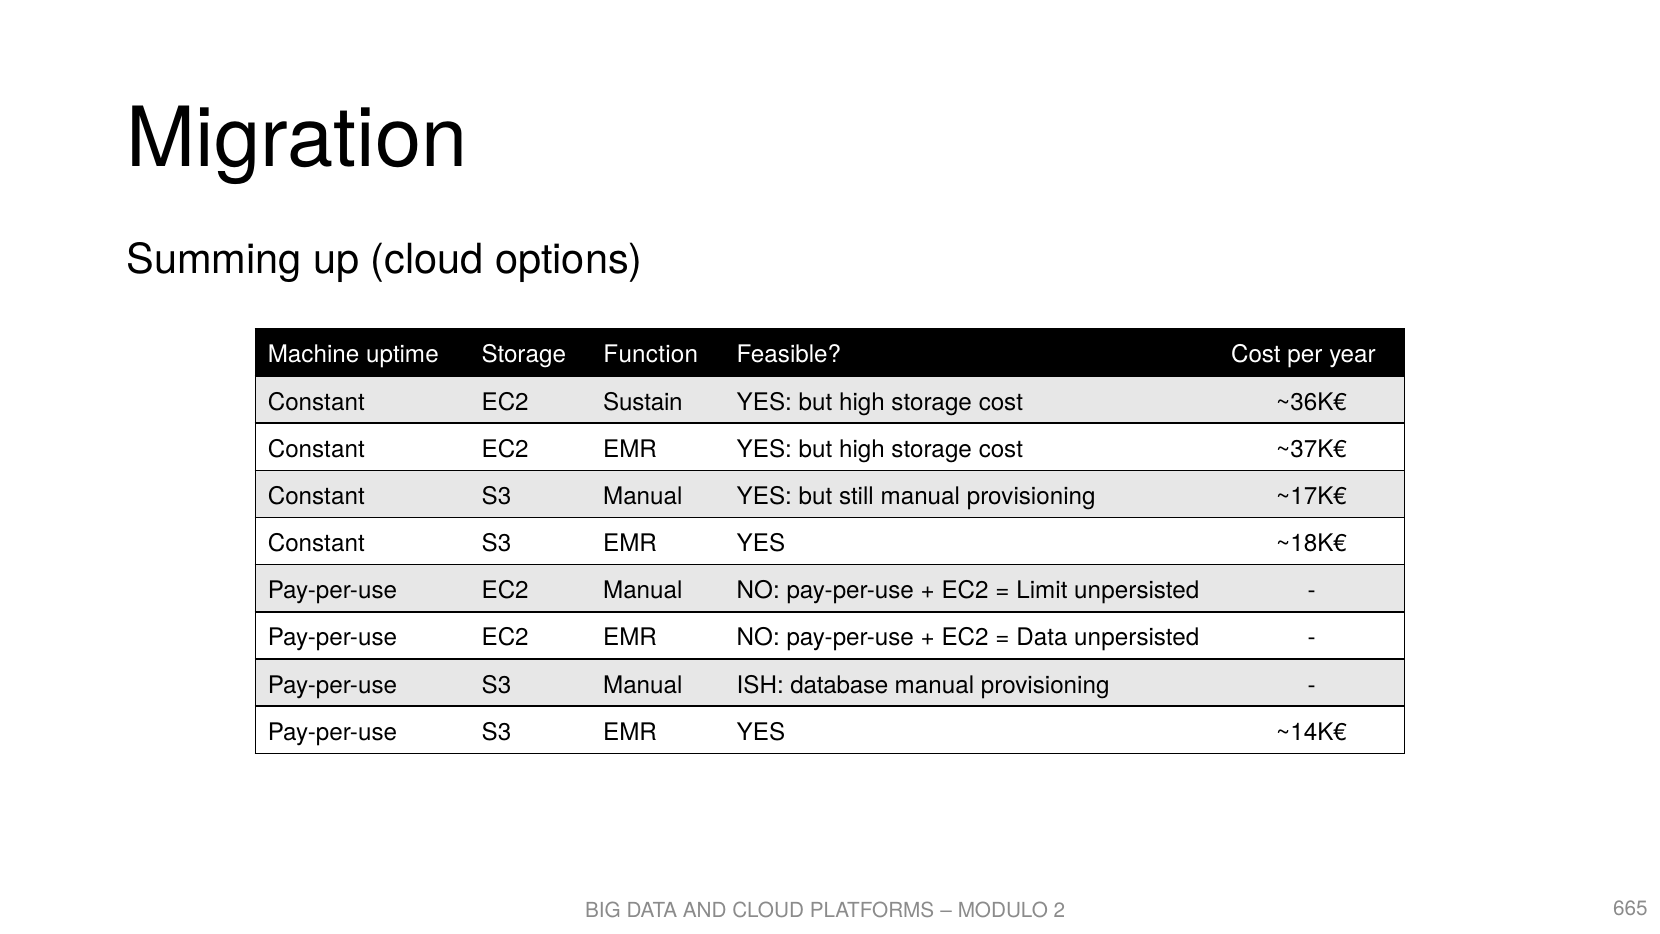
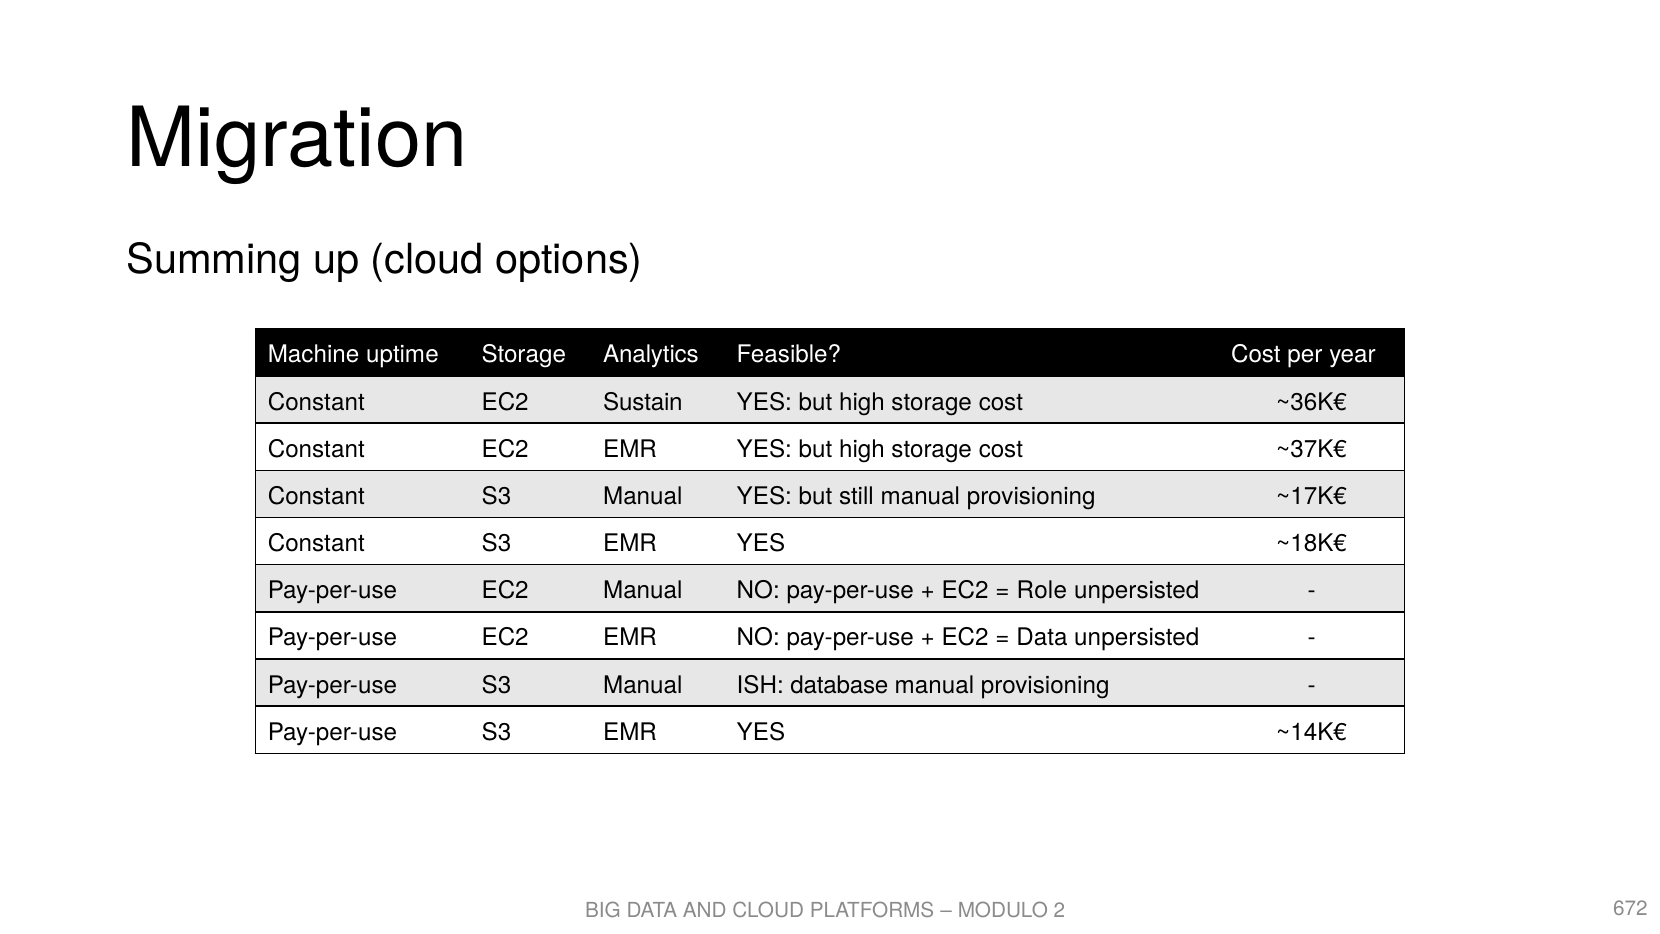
Function: Function -> Analytics (651, 355)
Limit: Limit -> Role (1042, 591)
665: 665 -> 672 (1630, 908)
